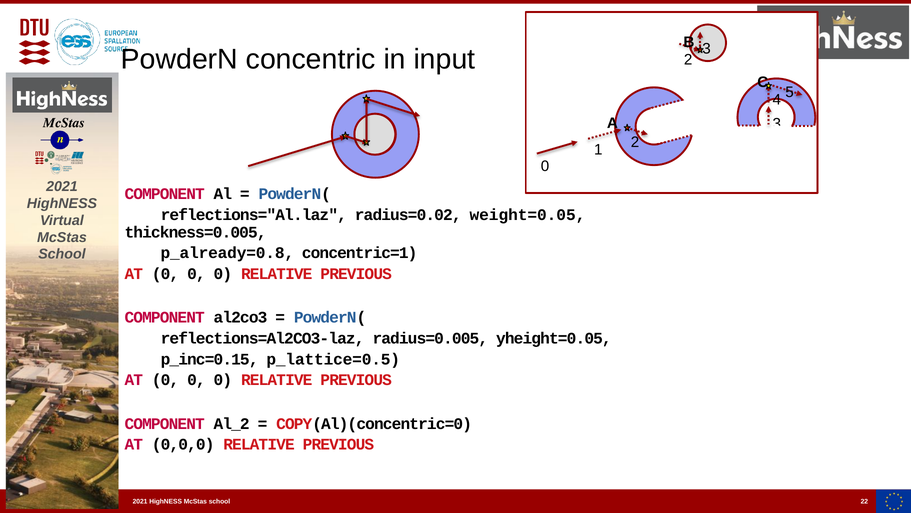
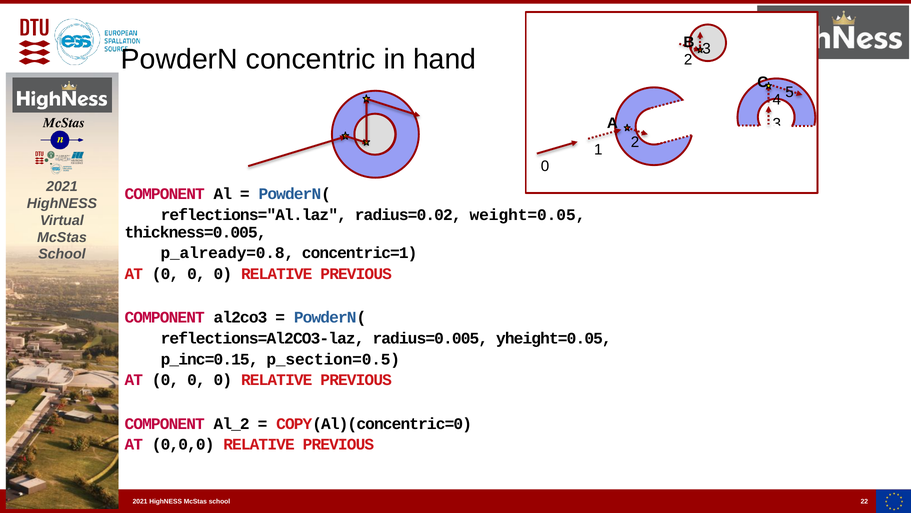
input: input -> hand (445, 59)
p_lattice=0.5: p_lattice=0.5 -> p_section=0.5 (333, 359)
